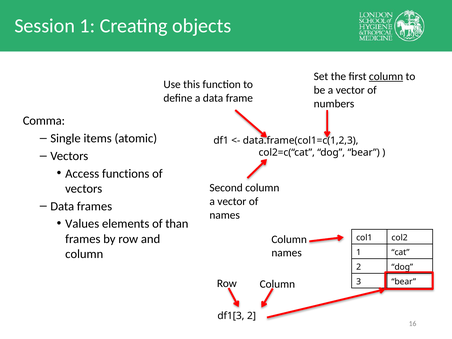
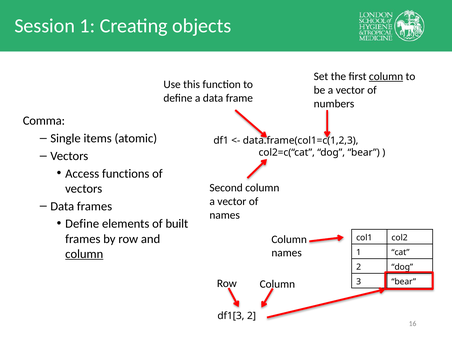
Values: Values -> Define (82, 224)
than: than -> built (177, 224)
column underline: none -> present (84, 254)
